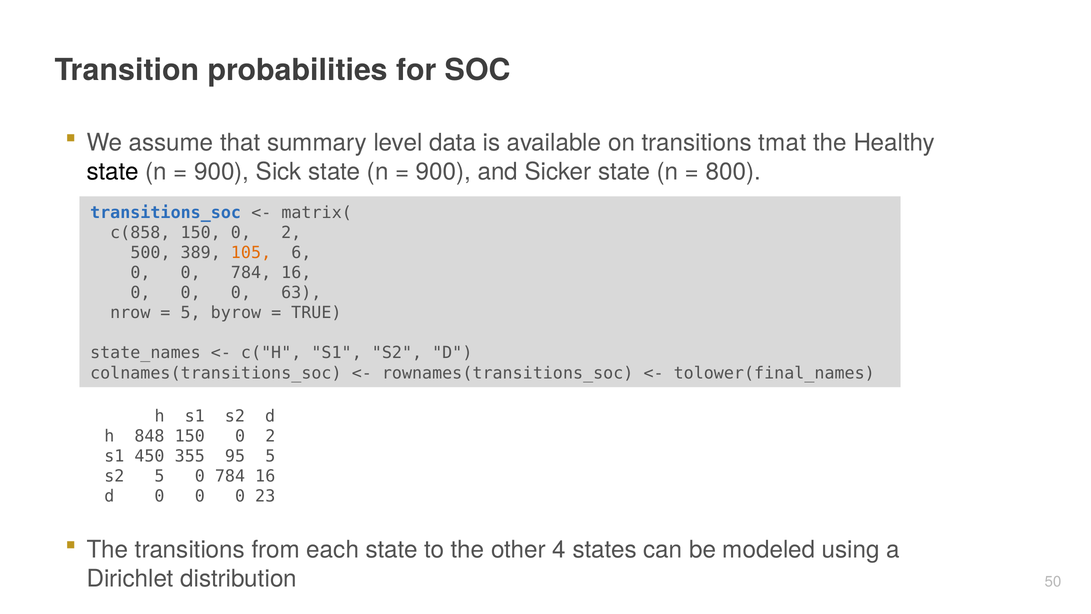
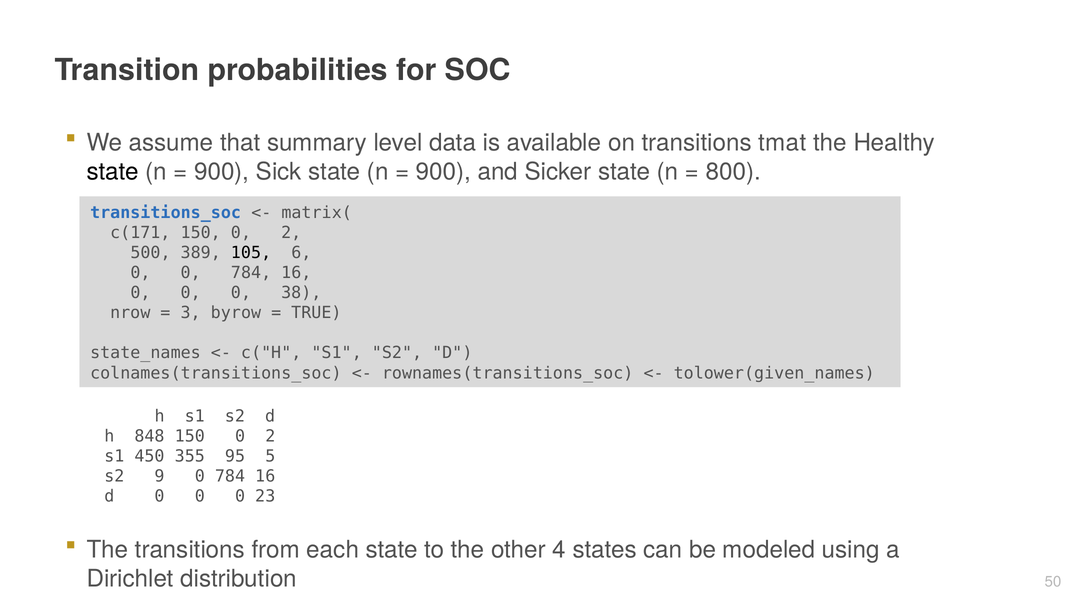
c(858: c(858 -> c(171 (140, 233)
105 colour: orange -> black (251, 253)
63: 63 -> 38 (301, 293)
5: 5 -> 3 (191, 313)
tolower(final_names: tolower(final_names -> tolower(given_names (774, 373)
s2 5: 5 -> 9 (159, 476)
